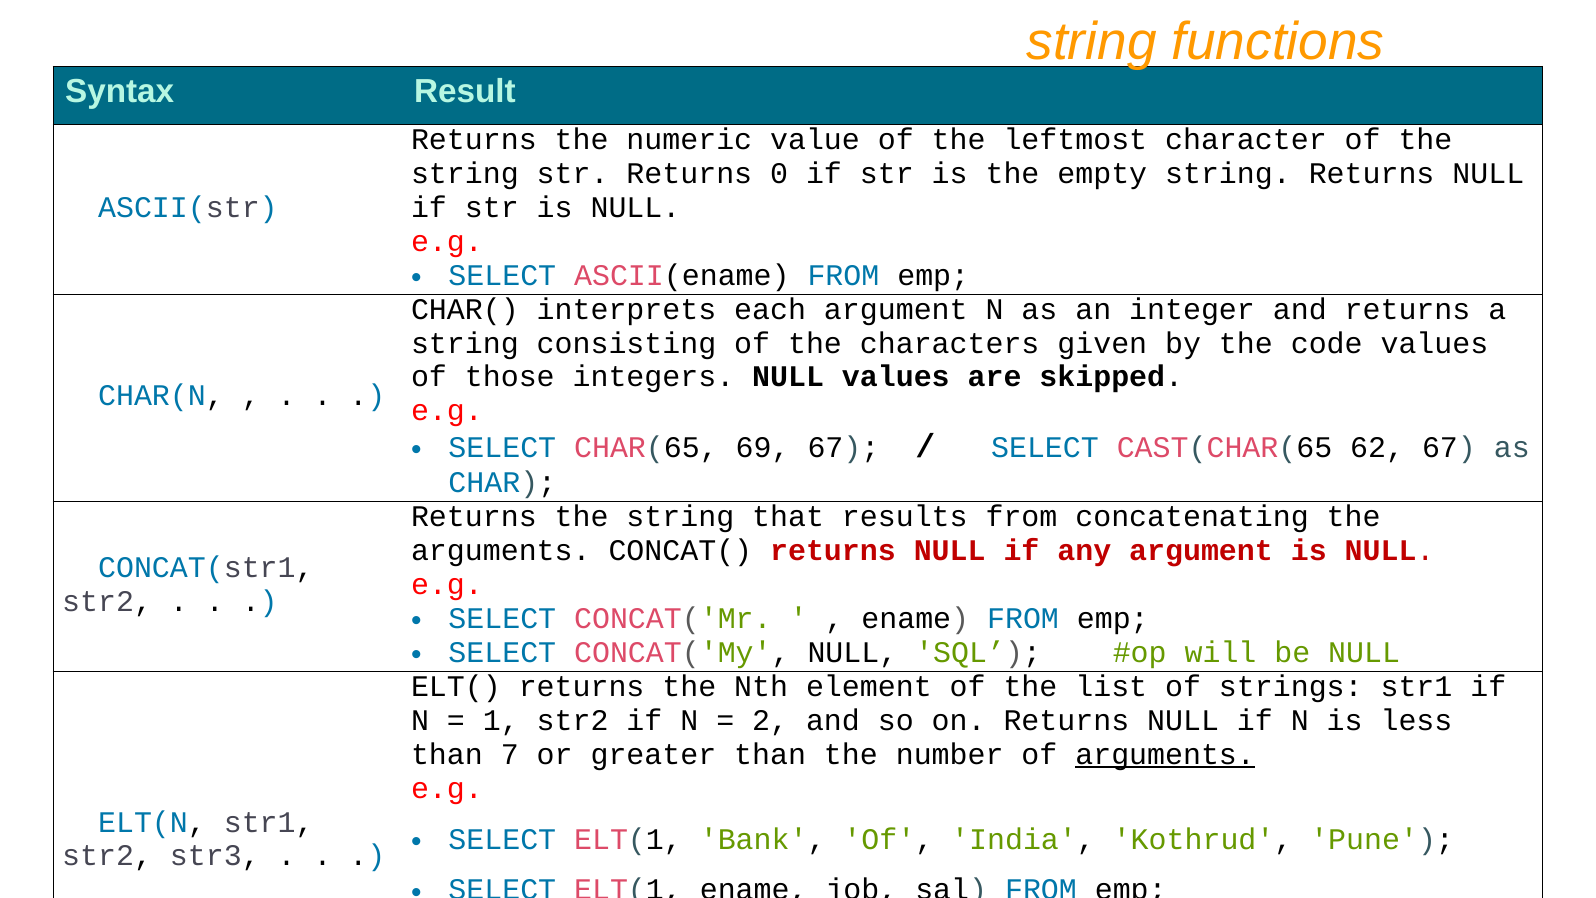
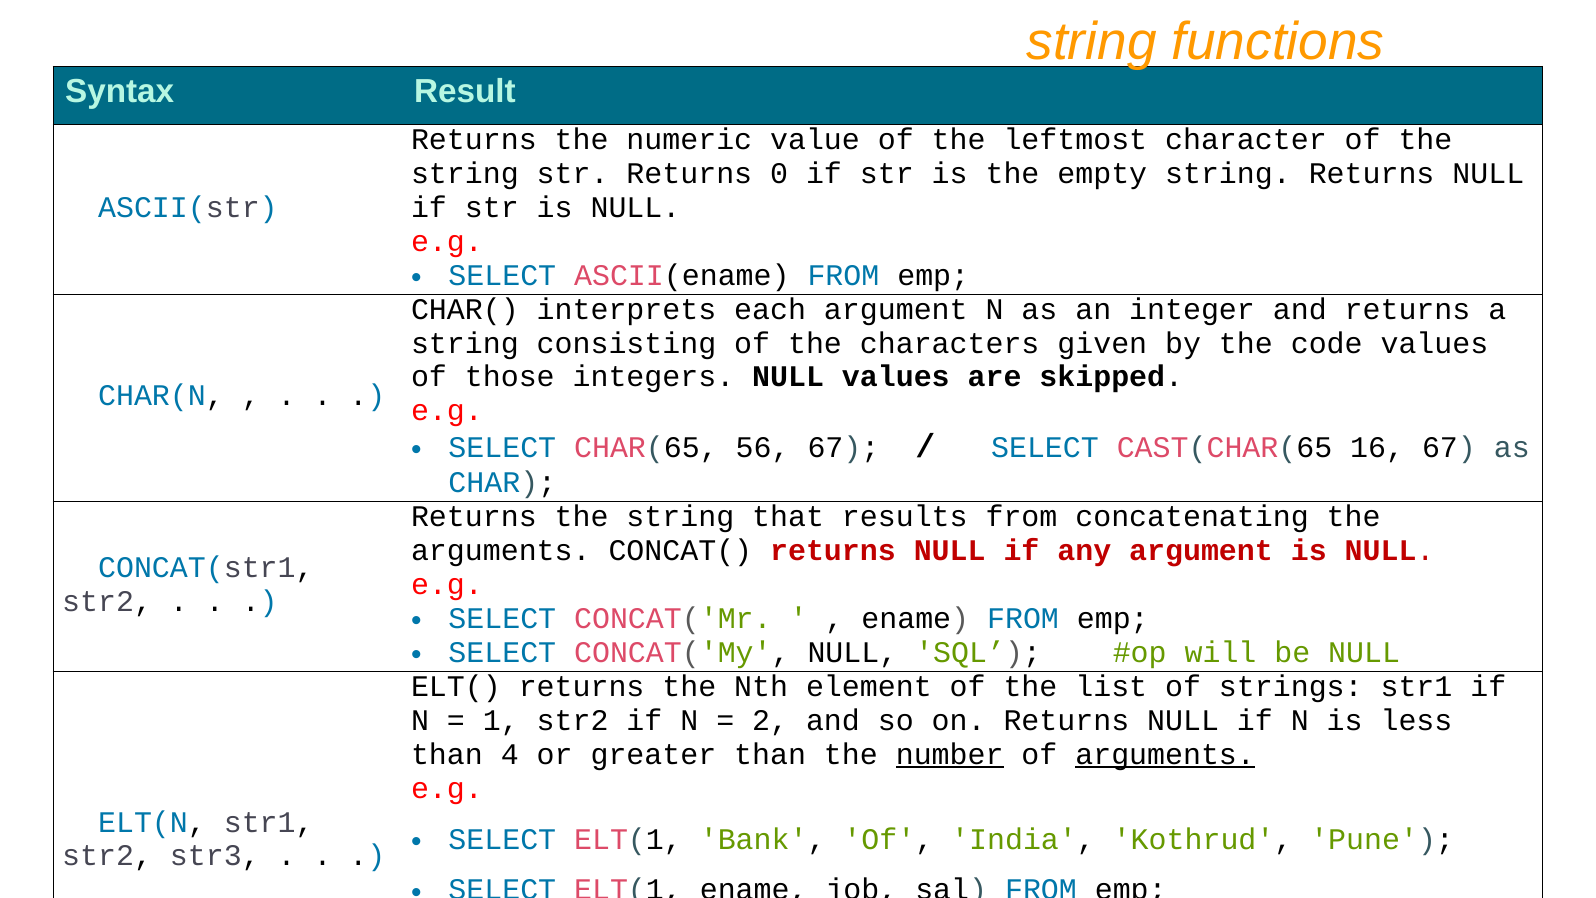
69: 69 -> 56 (763, 448)
62: 62 -> 16 (1377, 448)
7: 7 -> 4 (510, 754)
number underline: none -> present (950, 754)
